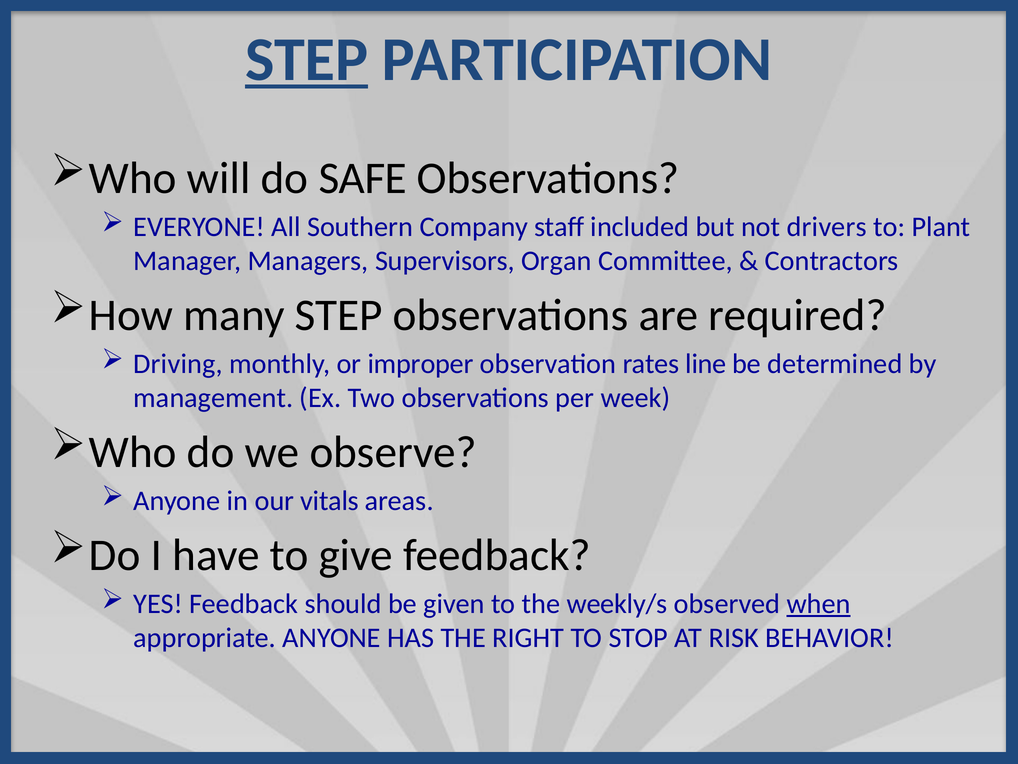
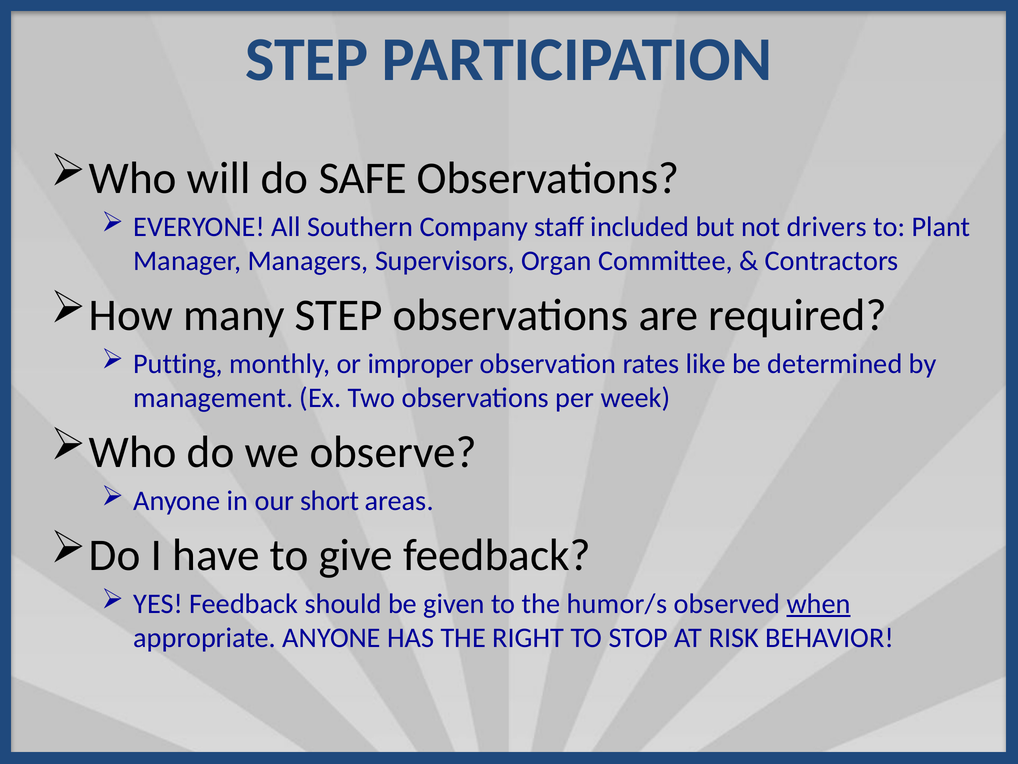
STEP underline: present -> none (307, 60)
Driving: Driving -> Putting (178, 364)
line: line -> like (706, 364)
vitals: vitals -> short (330, 501)
weekly/s: weekly/s -> humor/s (617, 603)
